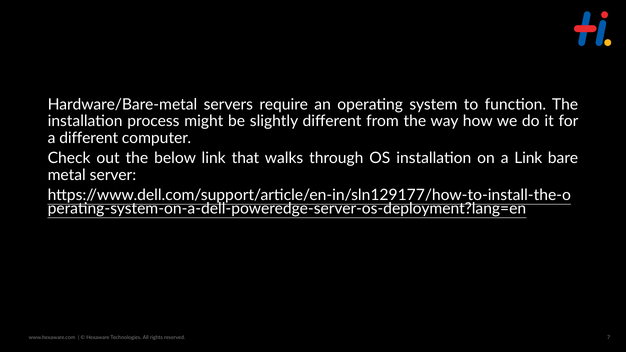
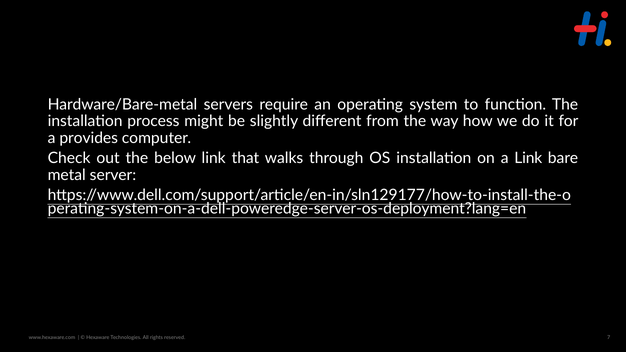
a different: different -> provides (89, 138)
